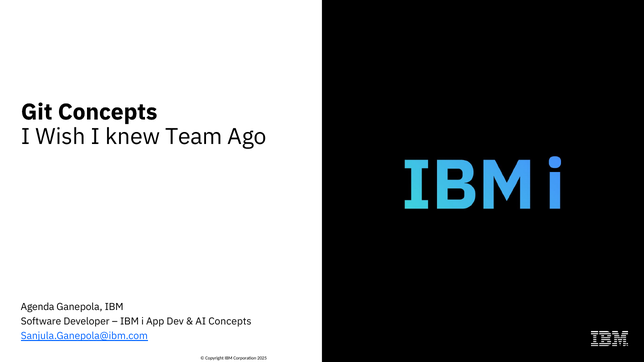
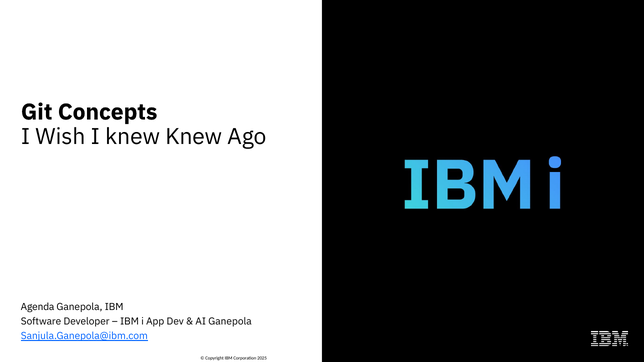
knew Team: Team -> Knew (194, 137)
AI Concepts: Concepts -> Ganepola (230, 321)
